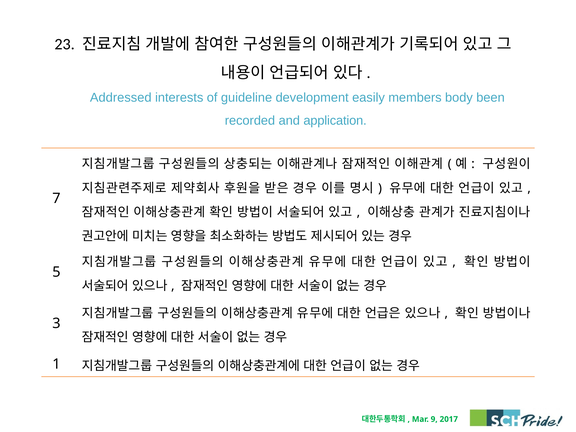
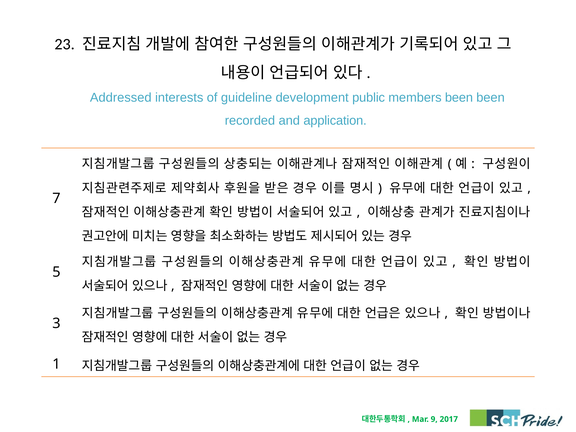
easily: easily -> public (369, 98)
members body: body -> been (459, 98)
